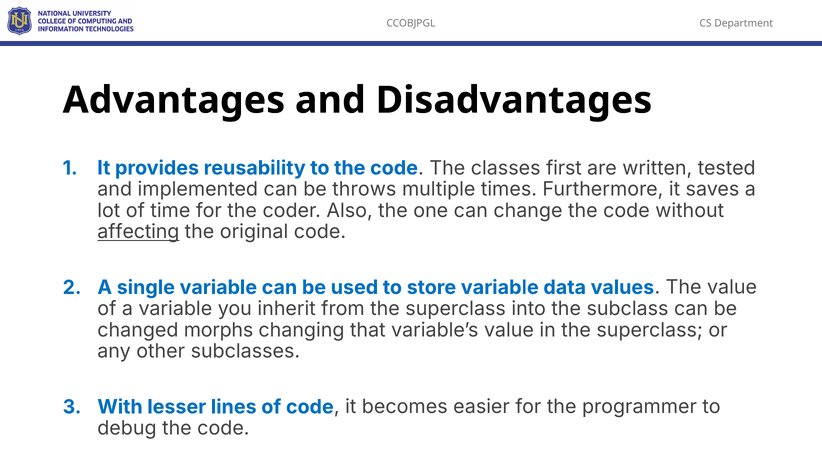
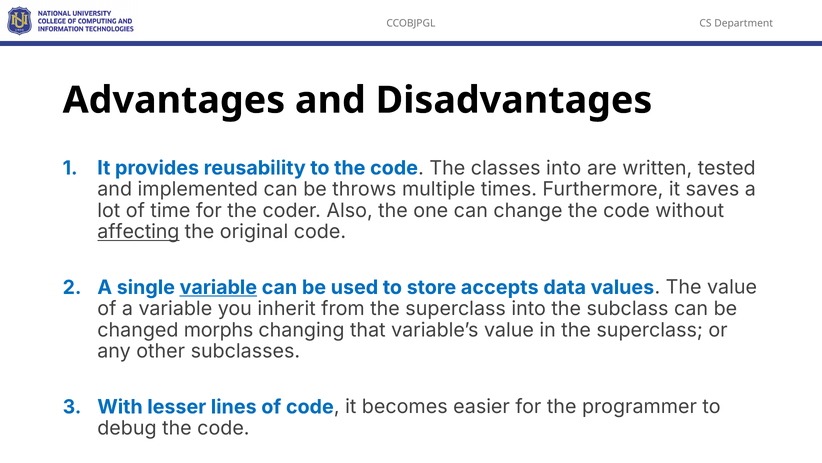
classes first: first -> into (564, 168)
variable underline: none -> present (218, 287)
store variable: variable -> accepts (500, 287)
